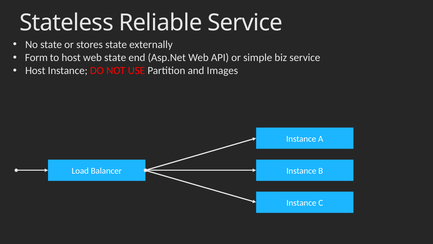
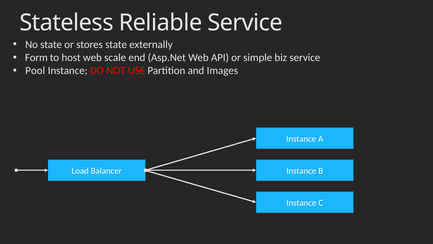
web state: state -> scale (115, 58)
Host: Host -> Pool (35, 71)
